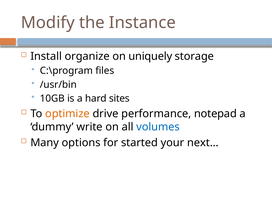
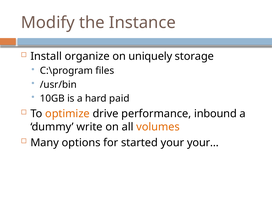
sites: sites -> paid (119, 98)
notepad: notepad -> inbound (215, 114)
volumes colour: blue -> orange (158, 127)
next…: next… -> your… (203, 143)
